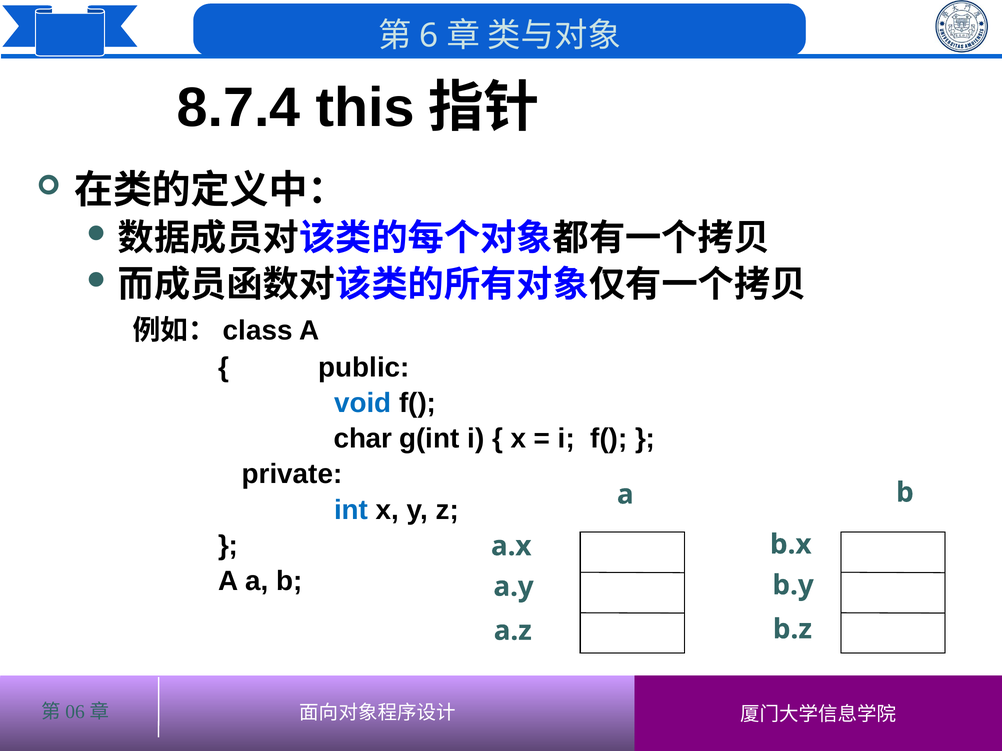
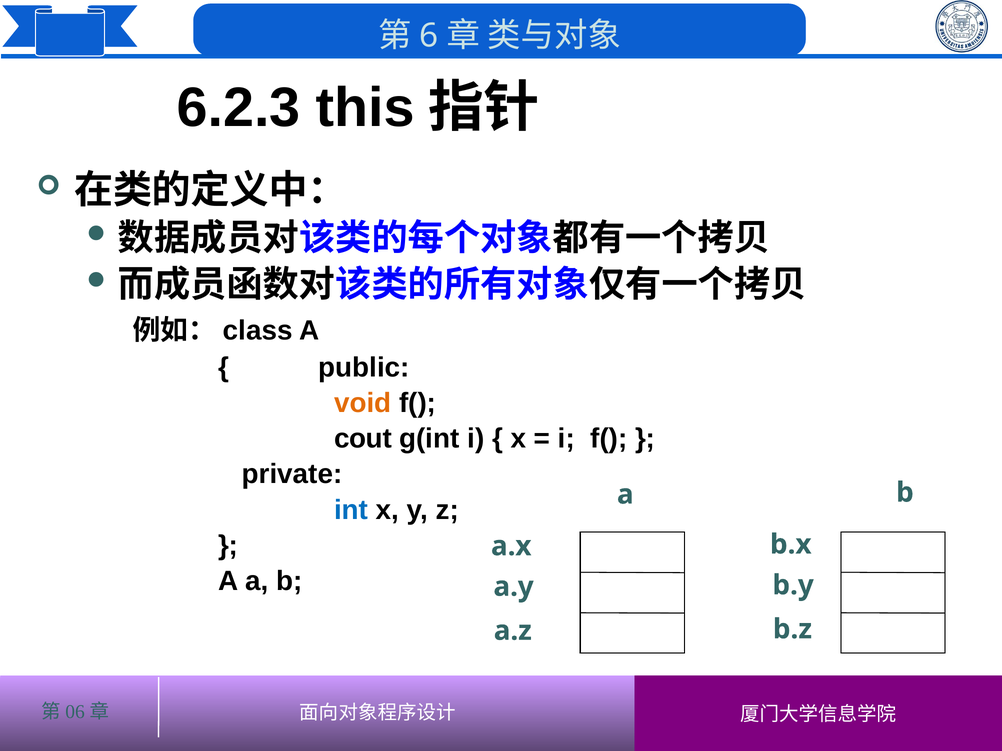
8.7.4: 8.7.4 -> 6.2.3 (239, 108)
void colour: blue -> orange (363, 403)
char: char -> cout (363, 439)
